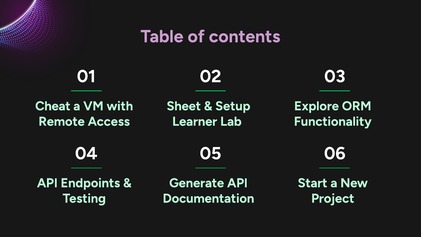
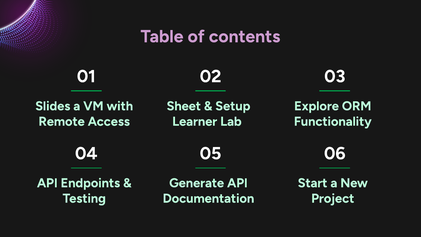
Cheat: Cheat -> Slides (53, 106)
